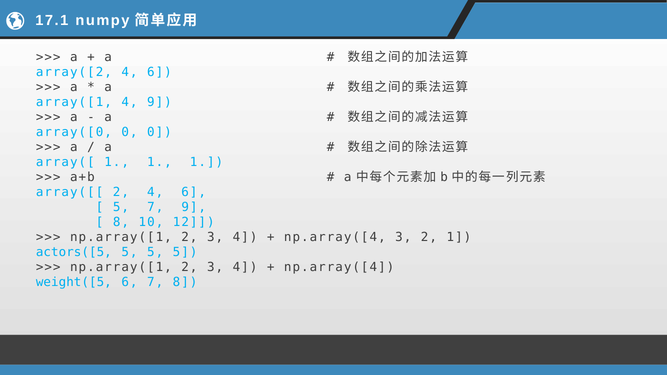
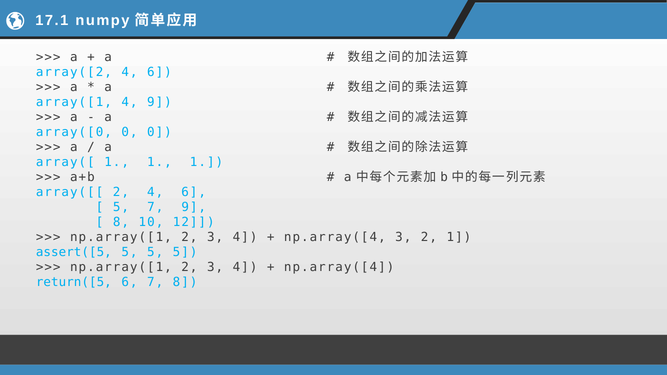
actors([5: actors([5 -> assert([5 (74, 252)
weight([5: weight([5 -> return([5 (74, 282)
